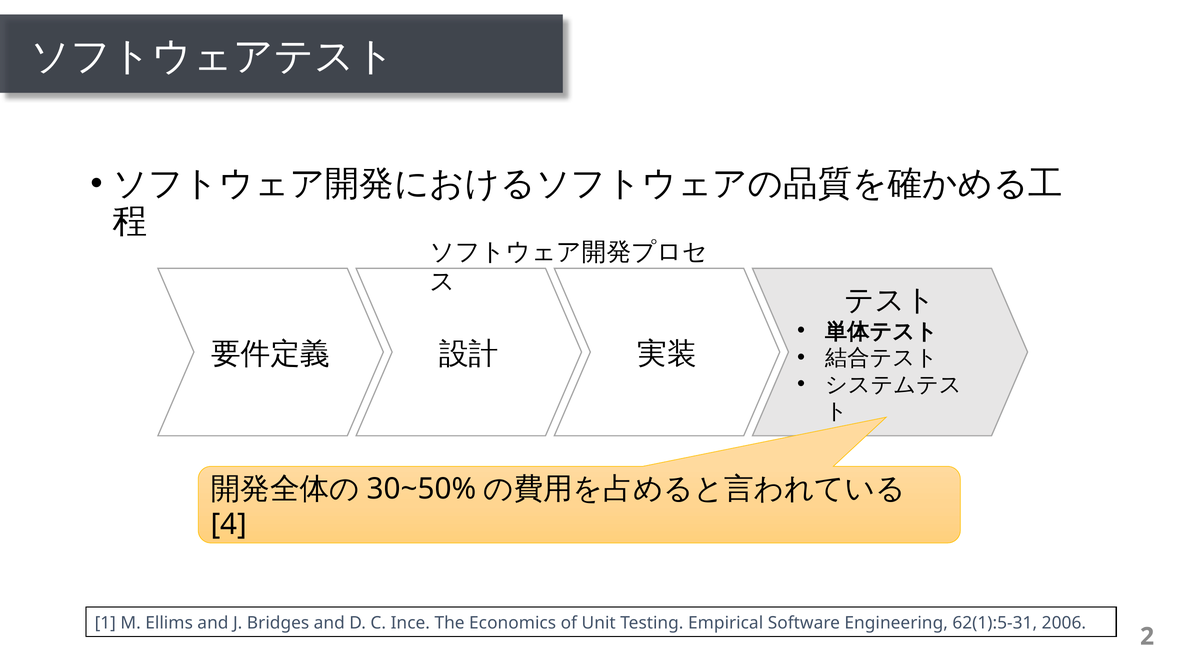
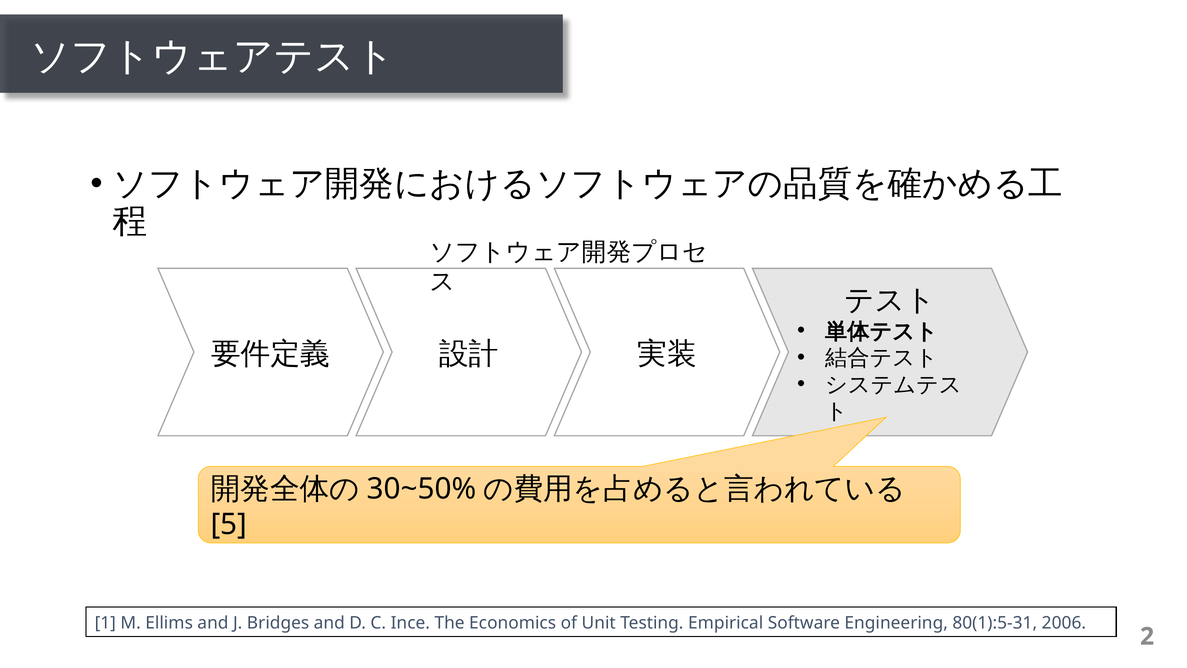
4: 4 -> 5 (229, 524)
62(1):5-31: 62(1):5-31 -> 80(1):5-31 (995, 623)
